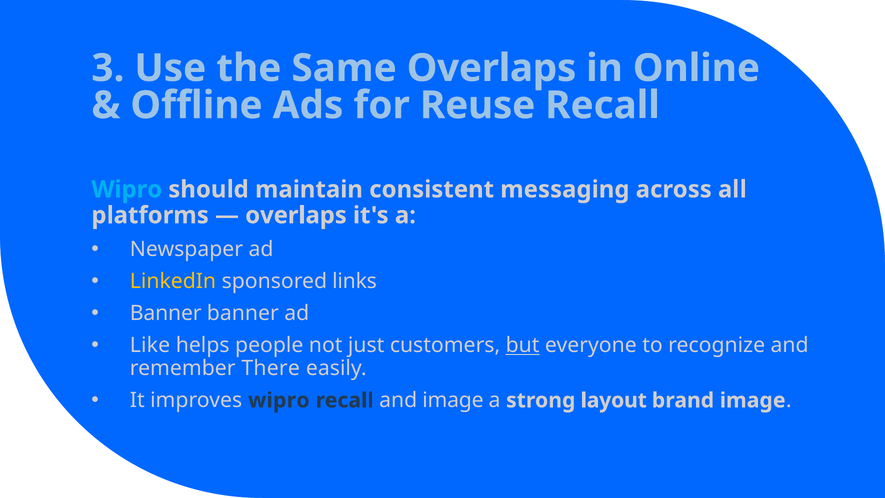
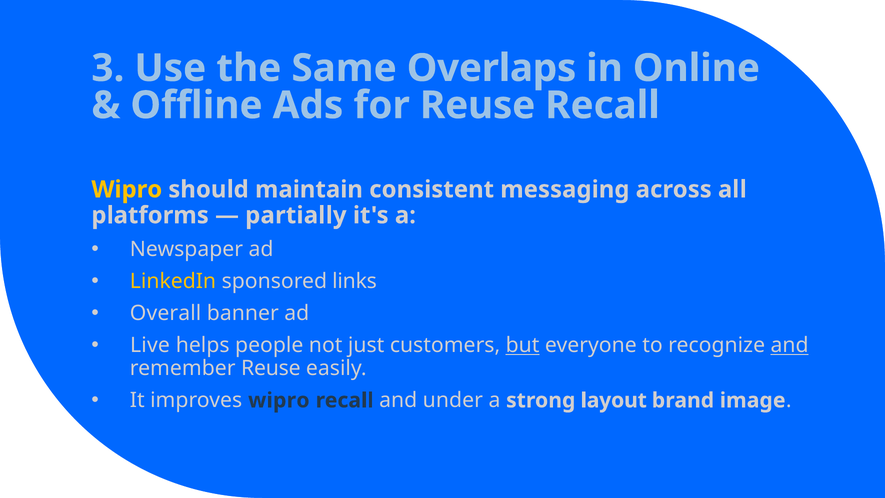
Wipro colour: light blue -> yellow (127, 189)
overlaps: overlaps -> partially (296, 215)
Banner: Banner -> Overall (166, 313)
Like: Like -> Live (150, 345)
and underline: none -> present (790, 345)
remember There: There -> Reuse (271, 368)
and image: image -> under (453, 400)
